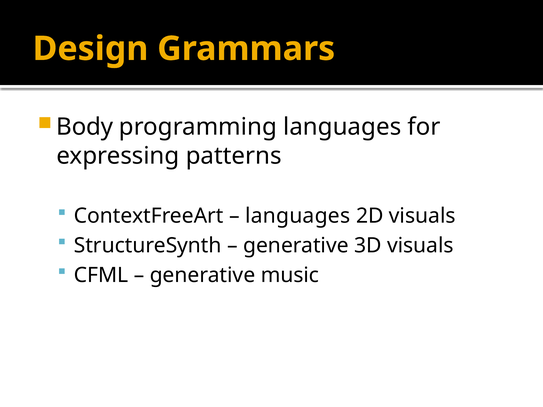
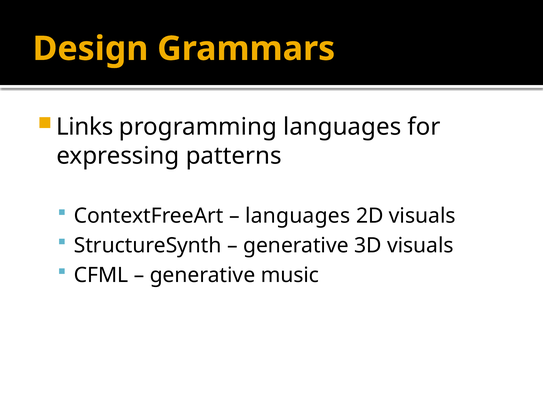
Body: Body -> Links (85, 127)
